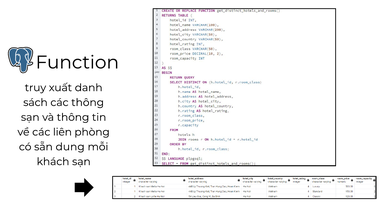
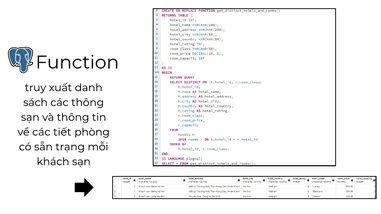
liên: liên -> tiết (62, 132)
dung: dung -> trạng (70, 147)
